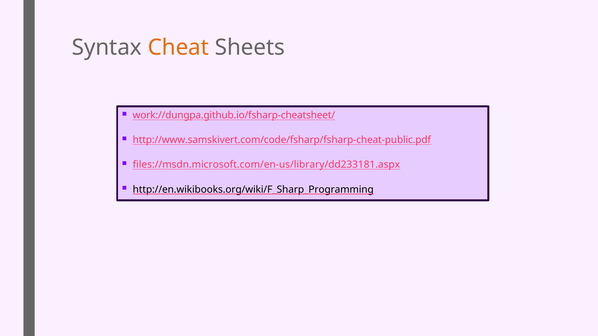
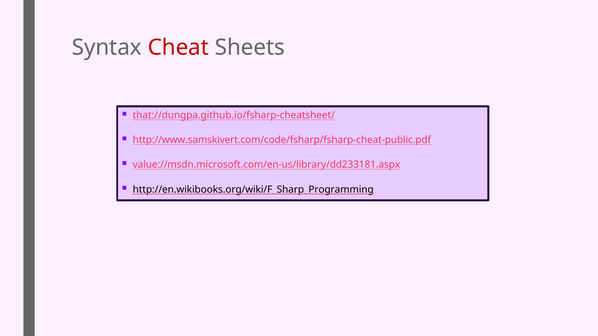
Cheat colour: orange -> red (178, 48)
work://dungpa.github.io/fsharp-cheatsheet/: work://dungpa.github.io/fsharp-cheatsheet/ -> that://dungpa.github.io/fsharp-cheatsheet/ (234, 115)
files://msdn.microsoft.com/en-us/library/dd233181.aspx: files://msdn.microsoft.com/en-us/library/dd233181.aspx -> value://msdn.microsoft.com/en-us/library/dd233181.aspx (266, 165)
